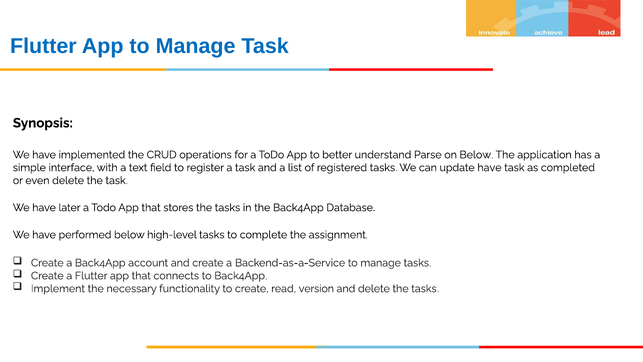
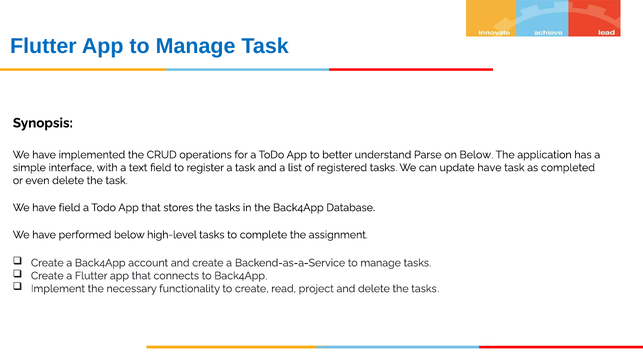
have later: later -> field (69, 207)
version: version -> project (316, 288)
